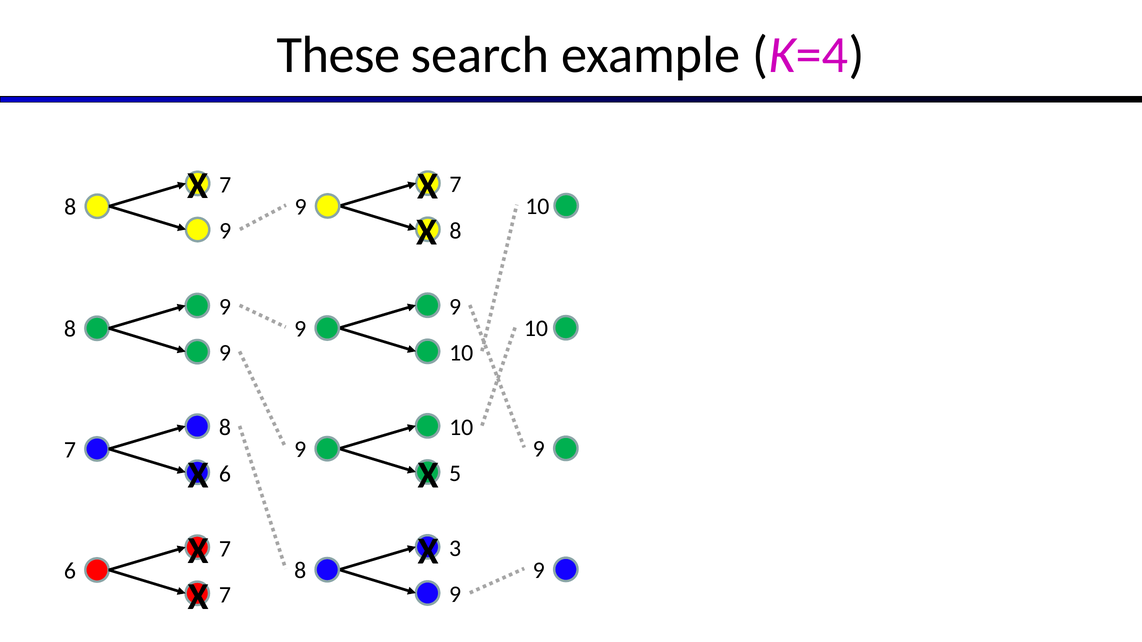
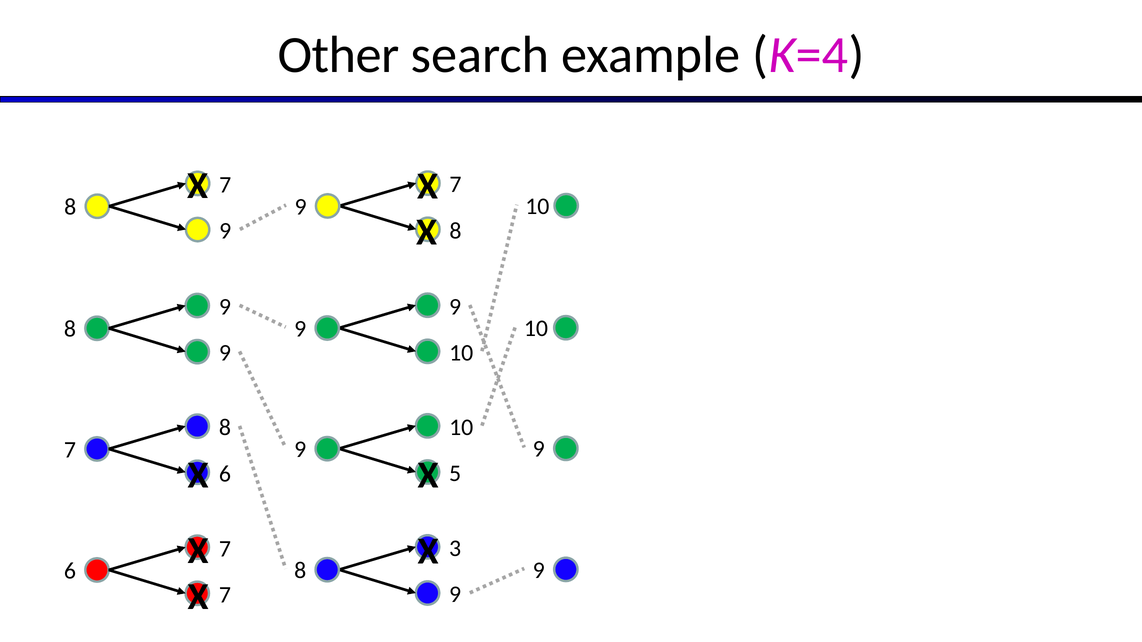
These: These -> Other (339, 55)
